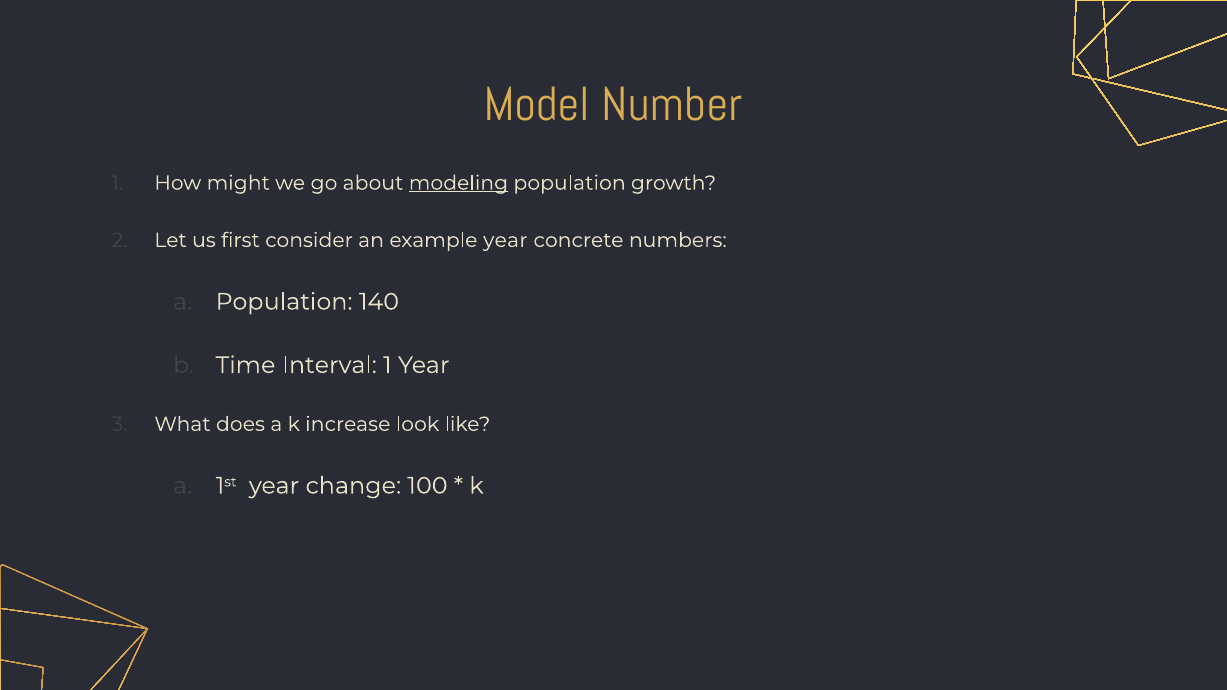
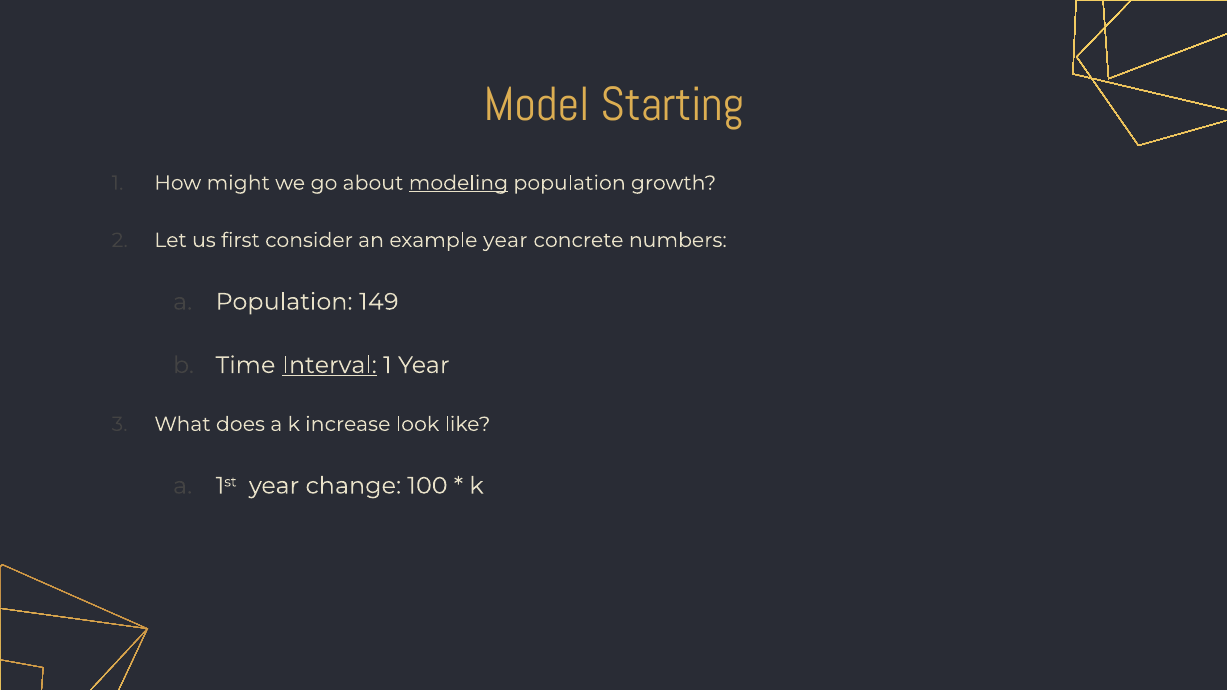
Number: Number -> Starting (672, 105)
140: 140 -> 149 (379, 302)
Interval underline: none -> present (329, 365)
